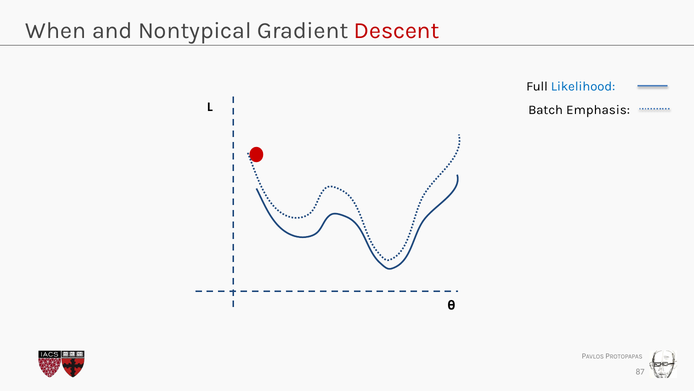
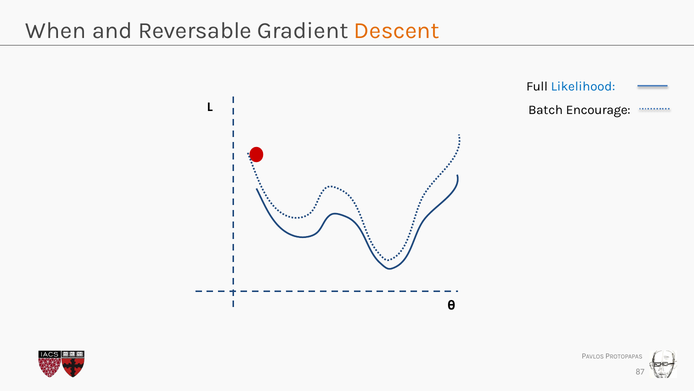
Nontypical: Nontypical -> Reversable (195, 30)
Descent colour: red -> orange (397, 30)
Emphasis: Emphasis -> Encourage (598, 110)
